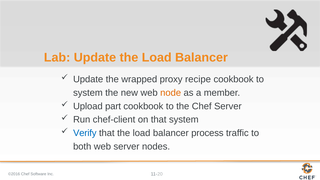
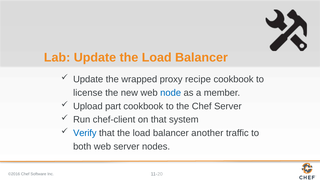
system: system -> license (88, 93)
node colour: orange -> blue (171, 93)
process: process -> another (207, 133)
